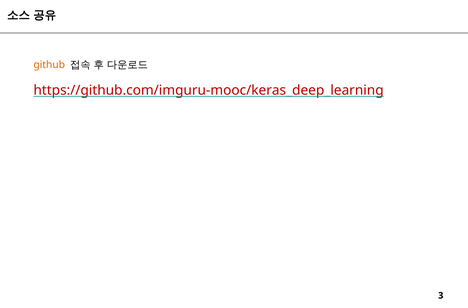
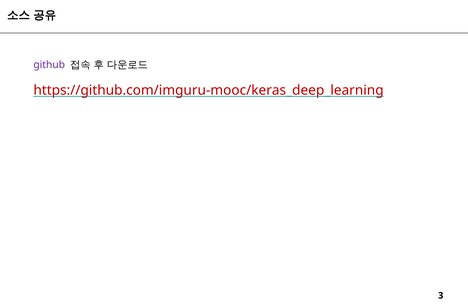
github colour: orange -> purple (49, 65)
